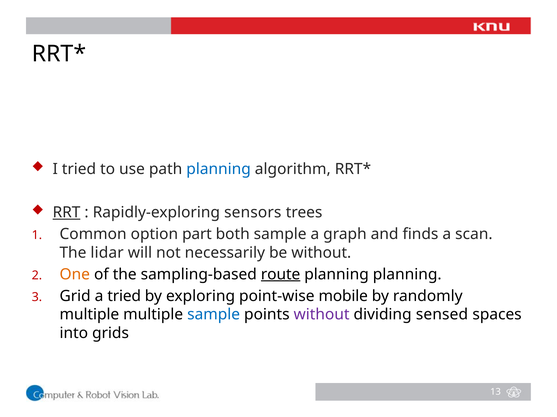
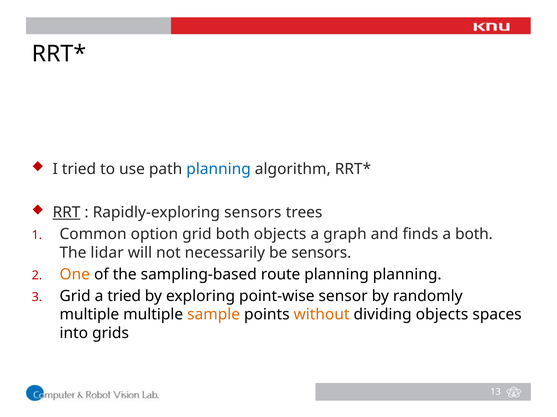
option part: part -> grid (197, 234)
both sample: sample -> objects (280, 234)
a scan: scan -> both (474, 234)
be without: without -> sensors (321, 253)
route underline: present -> none (281, 275)
mobile: mobile -> sensor (343, 296)
sample colour: blue -> orange (214, 315)
without colour: purple -> orange (322, 315)
dividing sensed: sensed -> objects (442, 315)
